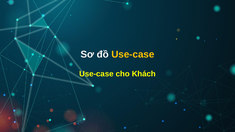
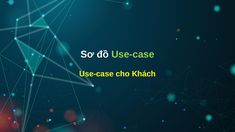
Use-case colour: yellow -> light green (133, 54)
